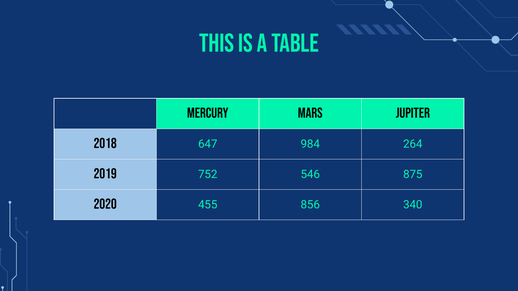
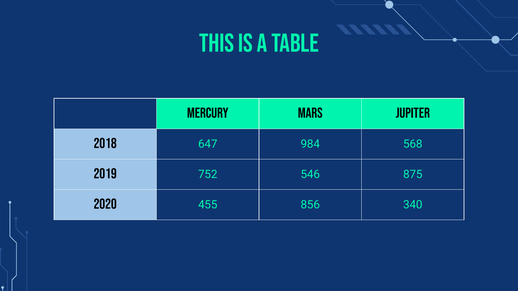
264: 264 -> 568 (413, 144)
